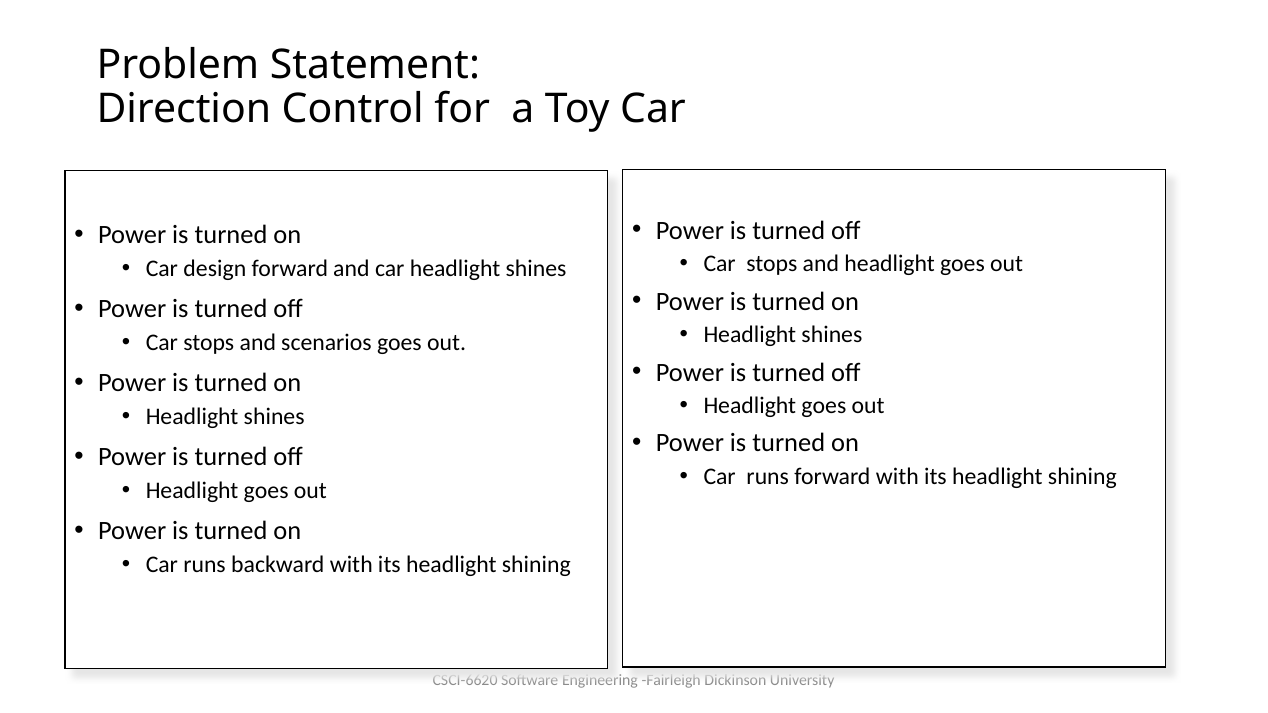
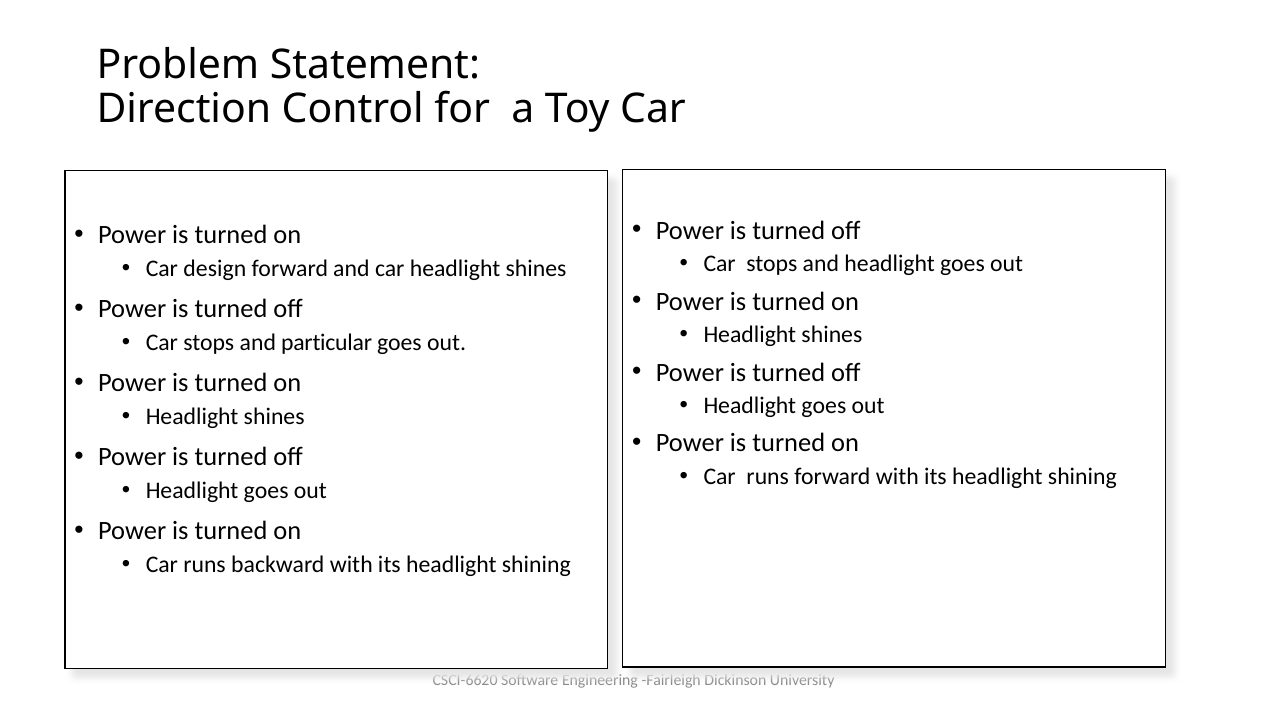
scenarios: scenarios -> particular (327, 342)
